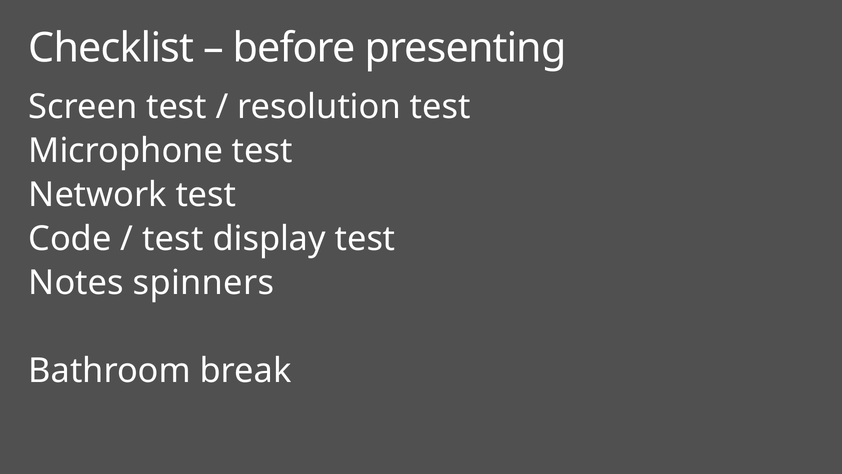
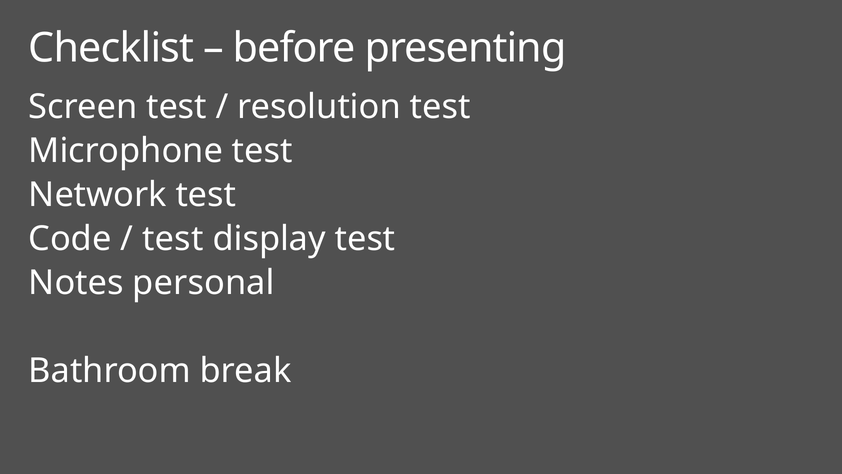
spinners: spinners -> personal (204, 283)
